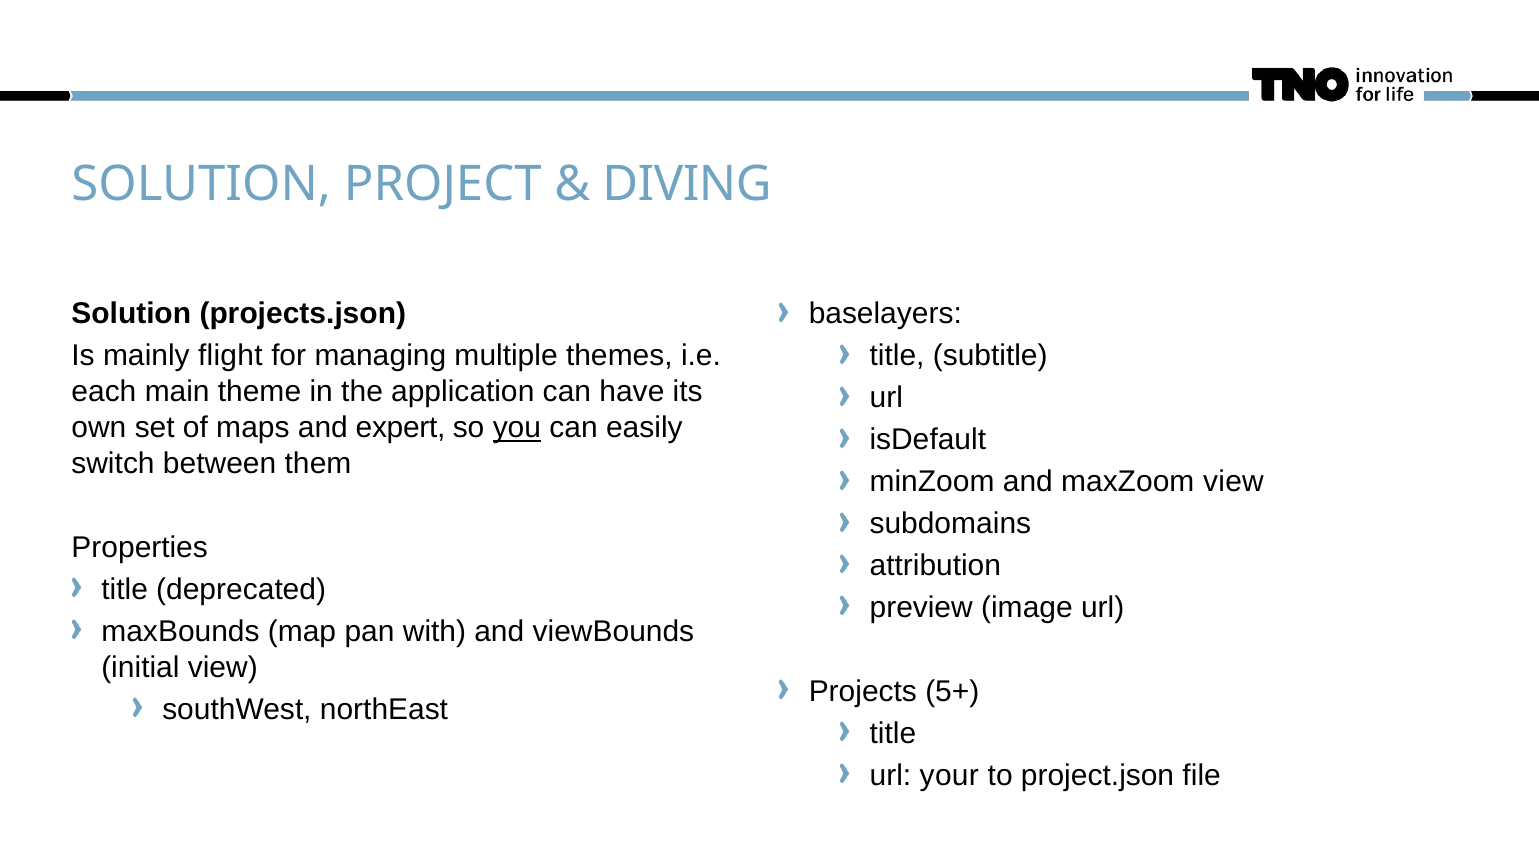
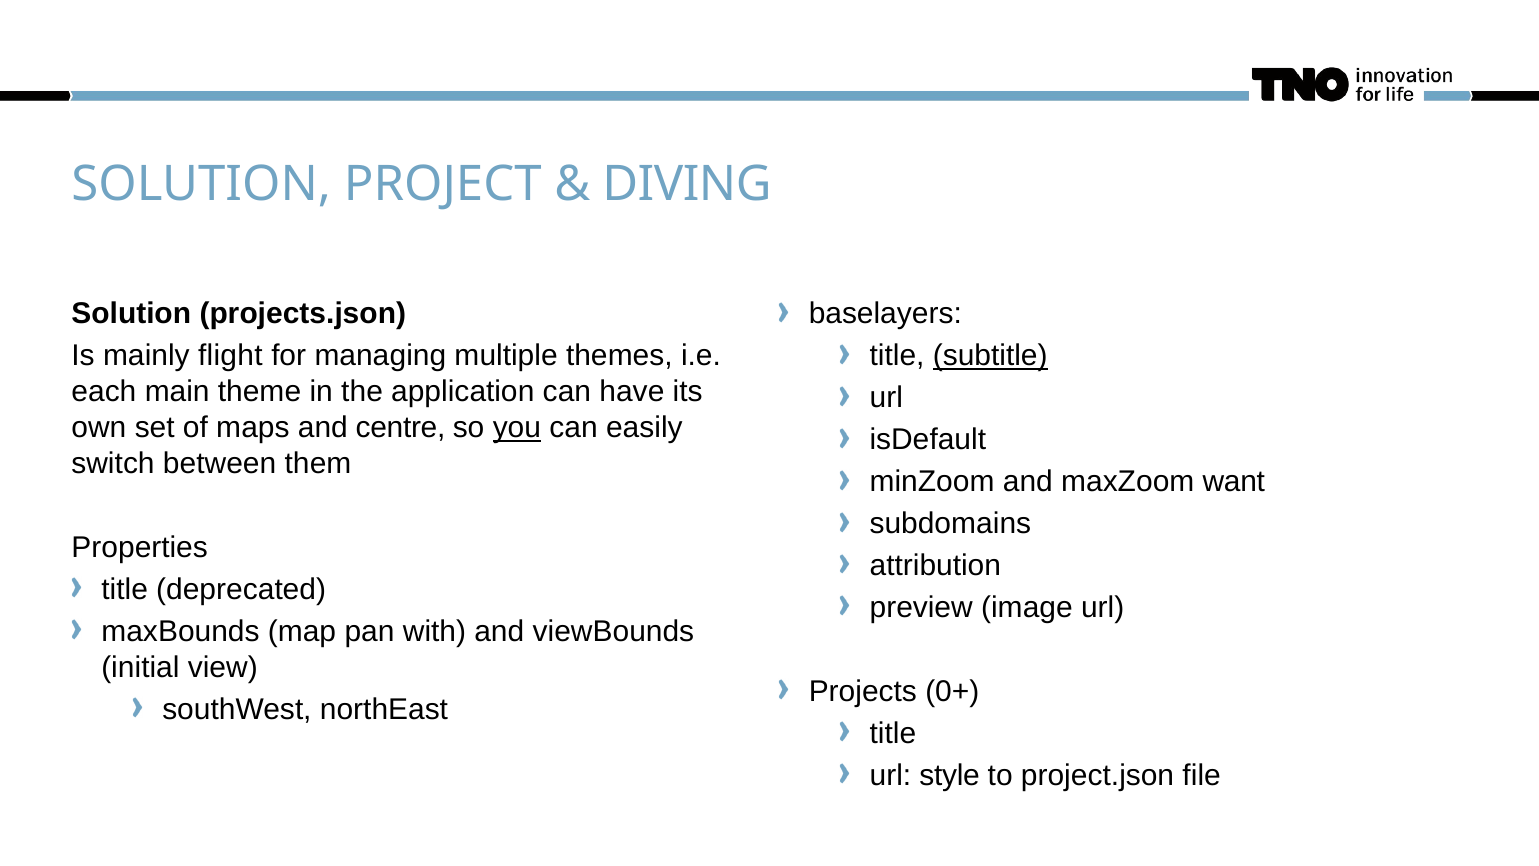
subtitle underline: none -> present (990, 356)
expert: expert -> centre (401, 428)
maxZoom view: view -> want (1234, 482)
5+: 5+ -> 0+ (952, 691)
your: your -> style (950, 775)
